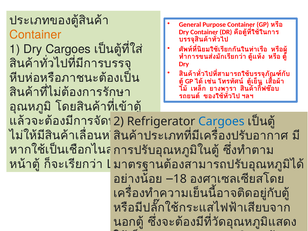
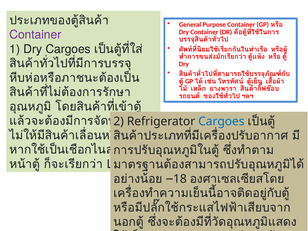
Container colour: orange -> purple (35, 35)
